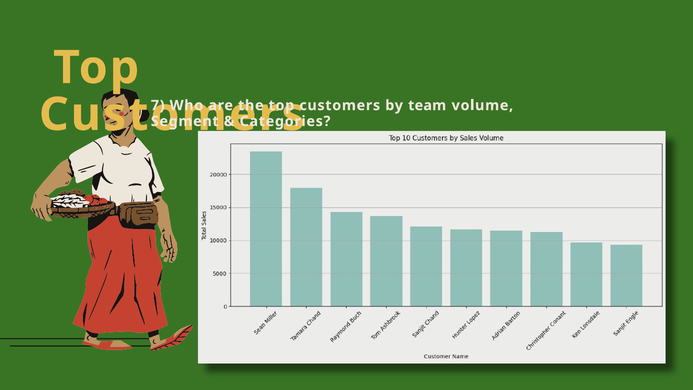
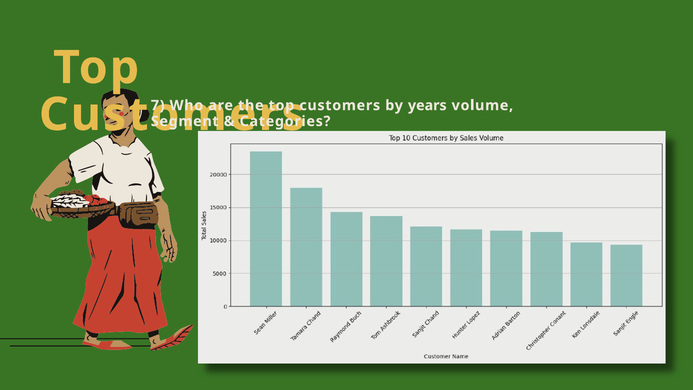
team: team -> years (427, 105)
